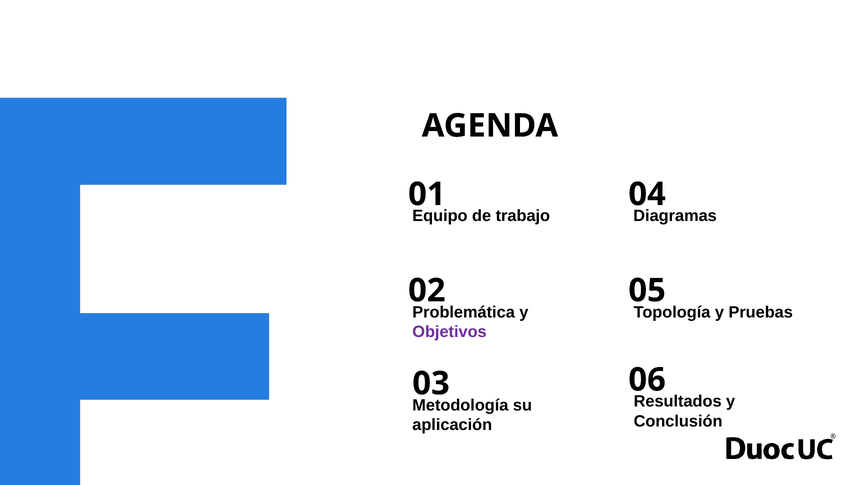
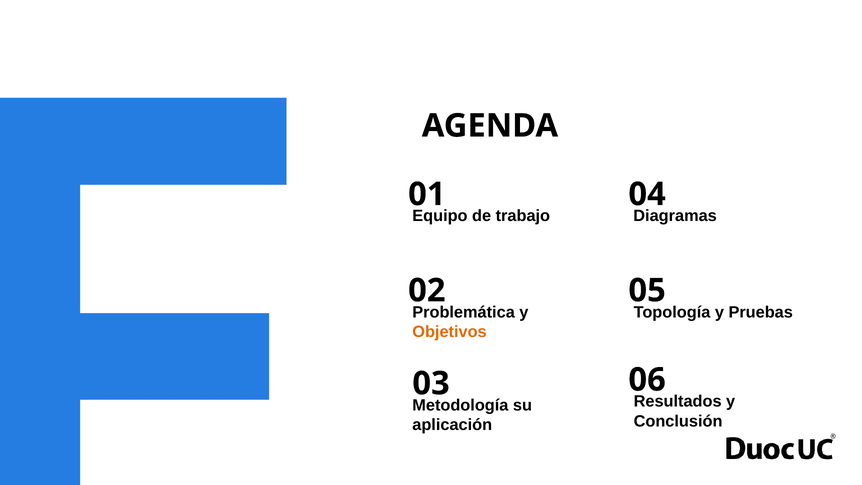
Objetivos colour: purple -> orange (450, 332)
